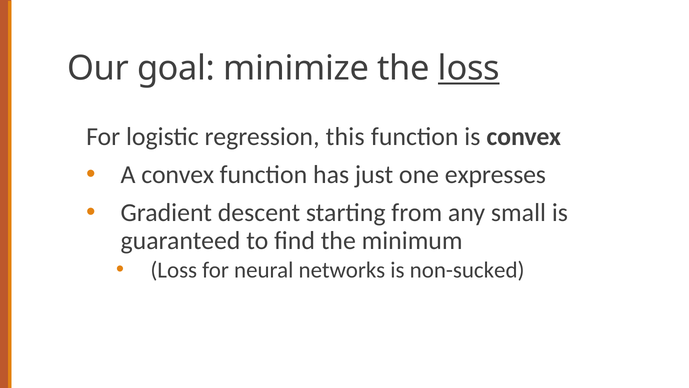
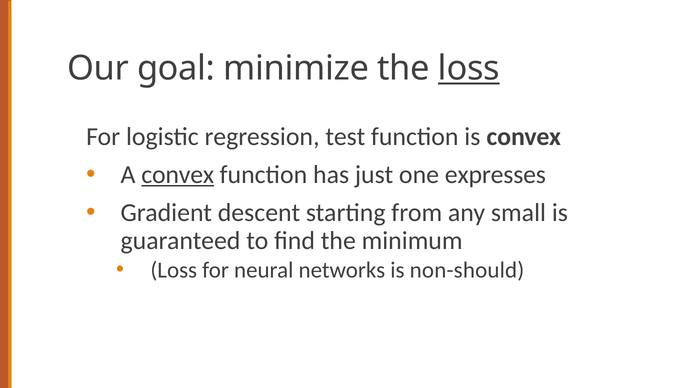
this: this -> test (345, 136)
convex underline: none -> present (178, 174)
non-sucked: non-sucked -> non-should (467, 270)
